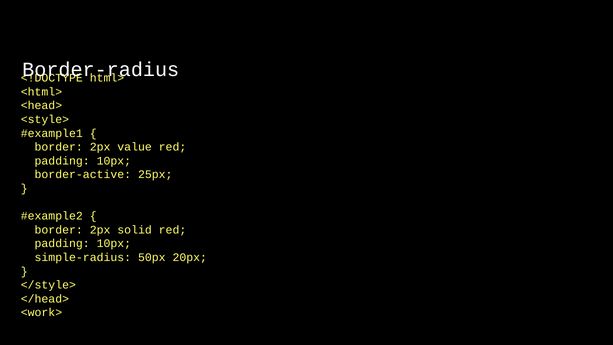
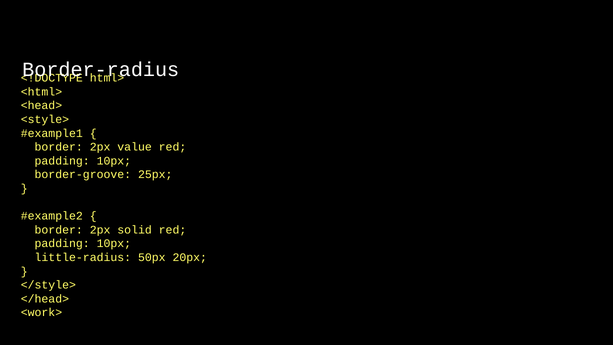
border-active: border-active -> border-groove (83, 175)
simple-radius: simple-radius -> little-radius (83, 257)
